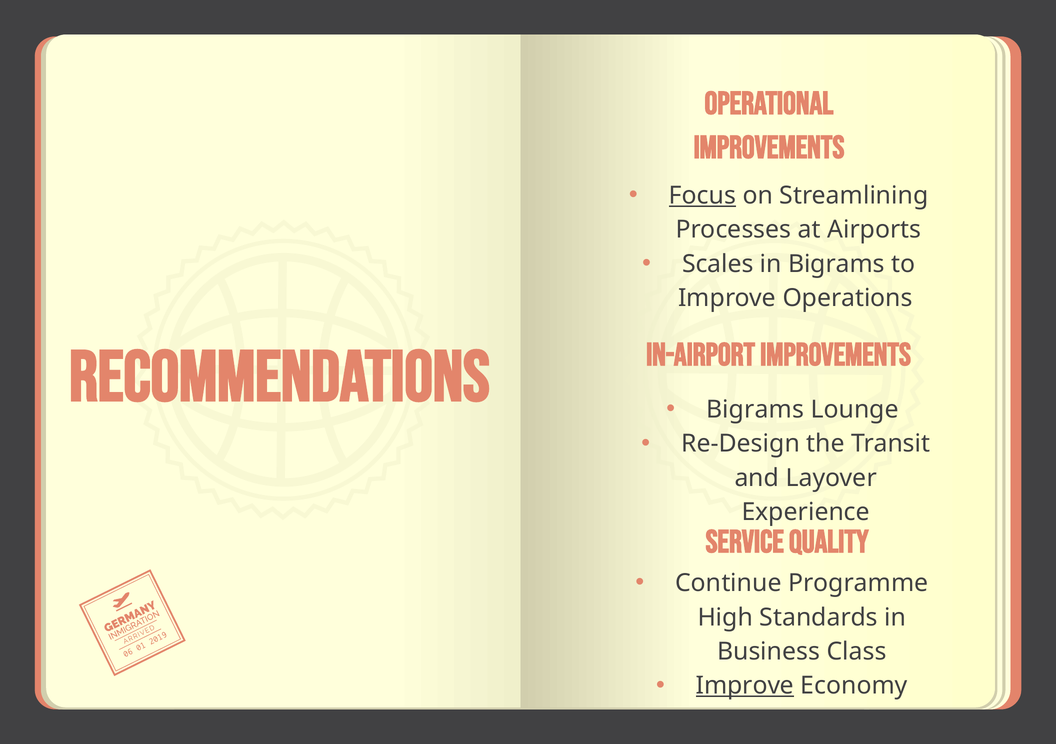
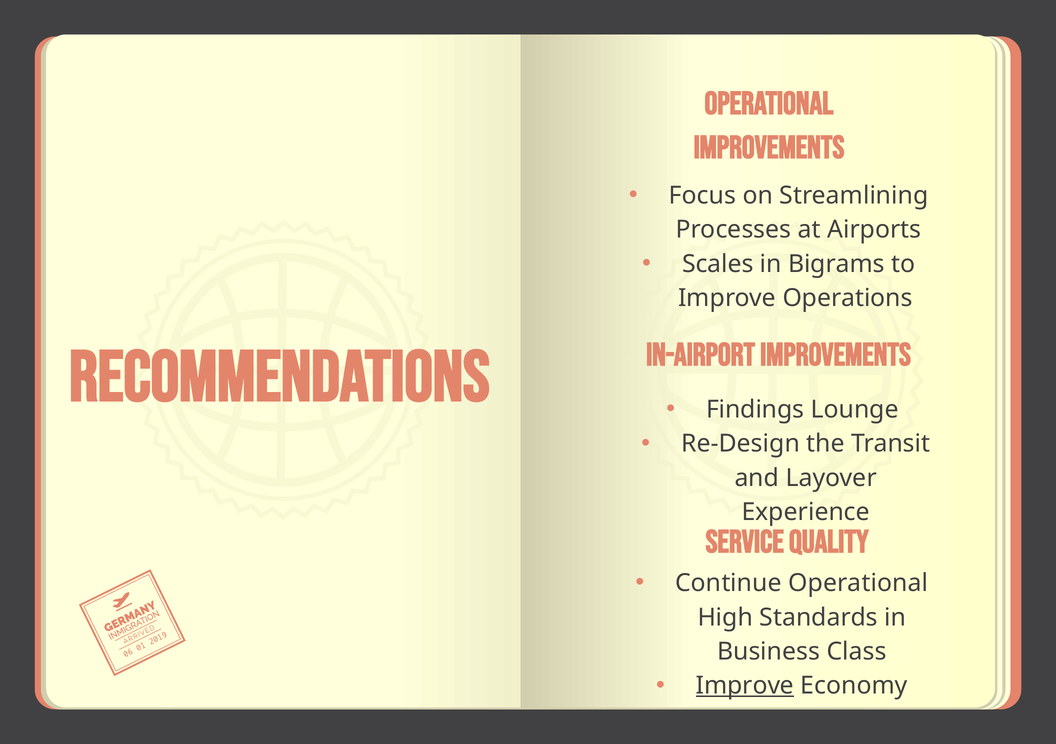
Focus underline: present -> none (702, 195)
Bigrams: Bigrams -> Findings (755, 410)
Continue Programme: Programme -> Operational (858, 583)
